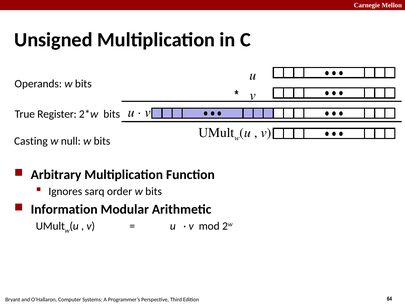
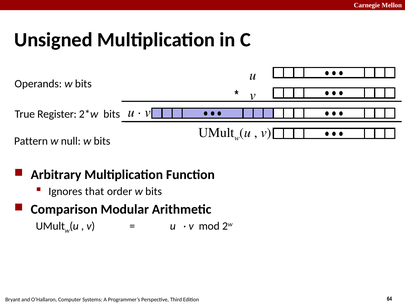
Casting: Casting -> Pattern (31, 141)
sarq: sarq -> that (95, 191)
Information: Information -> Comparison (64, 209)
